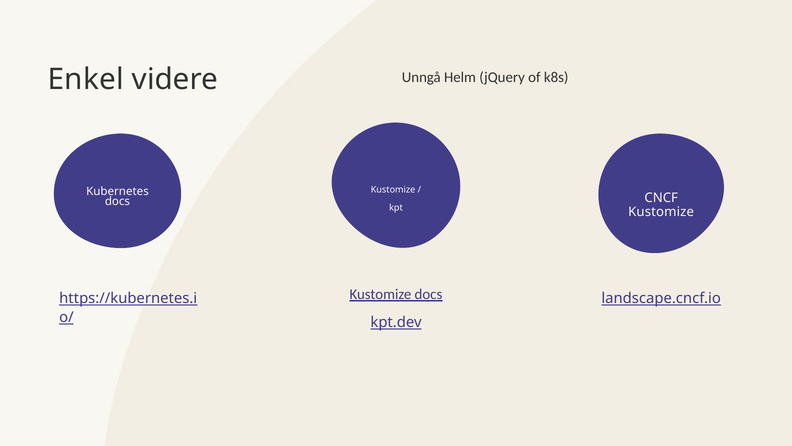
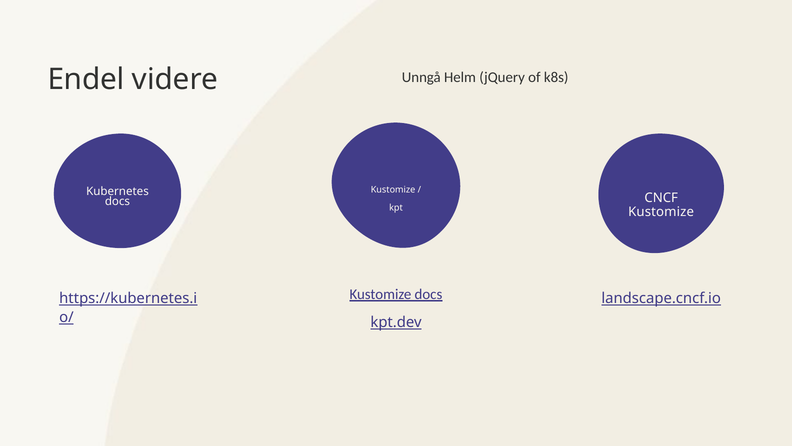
Enkel: Enkel -> Endel (86, 80)
